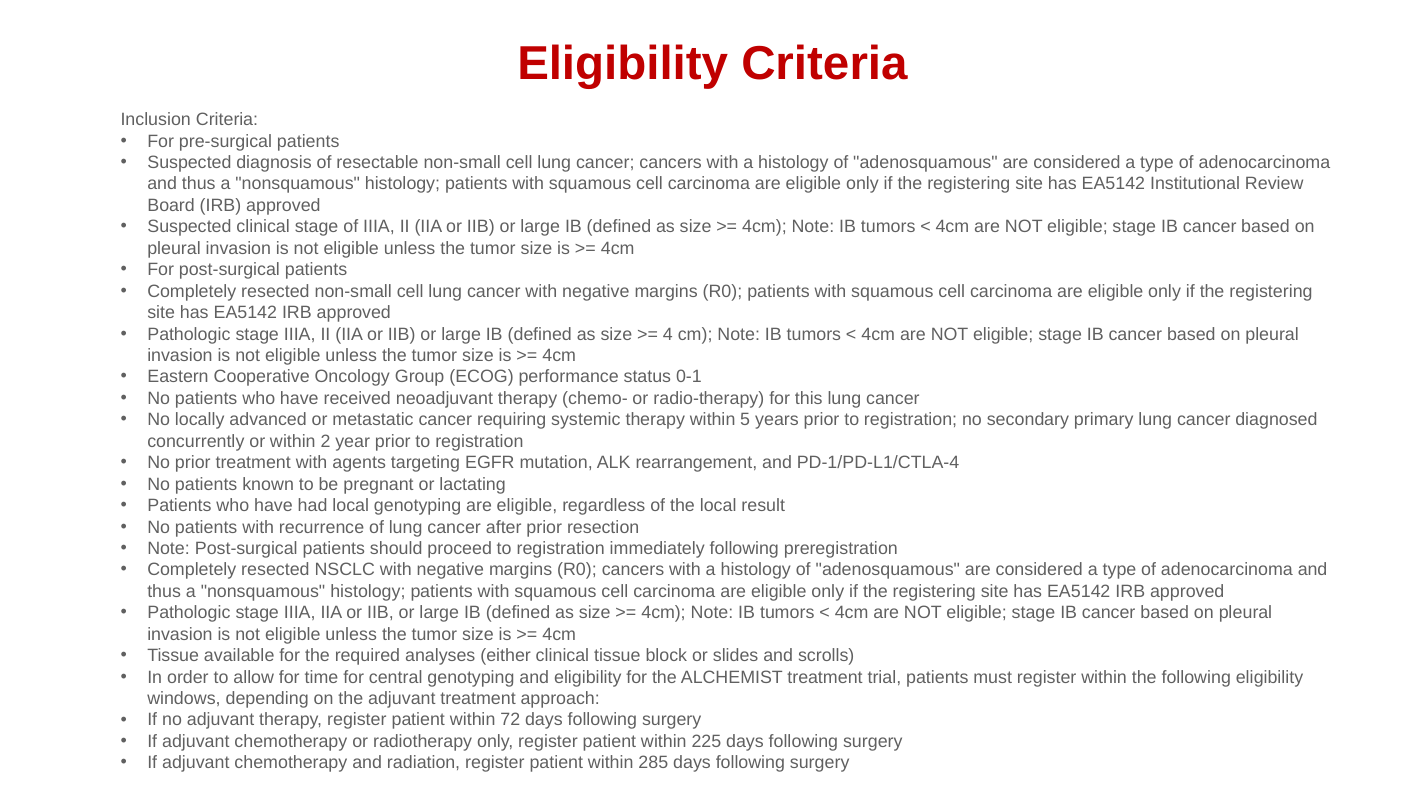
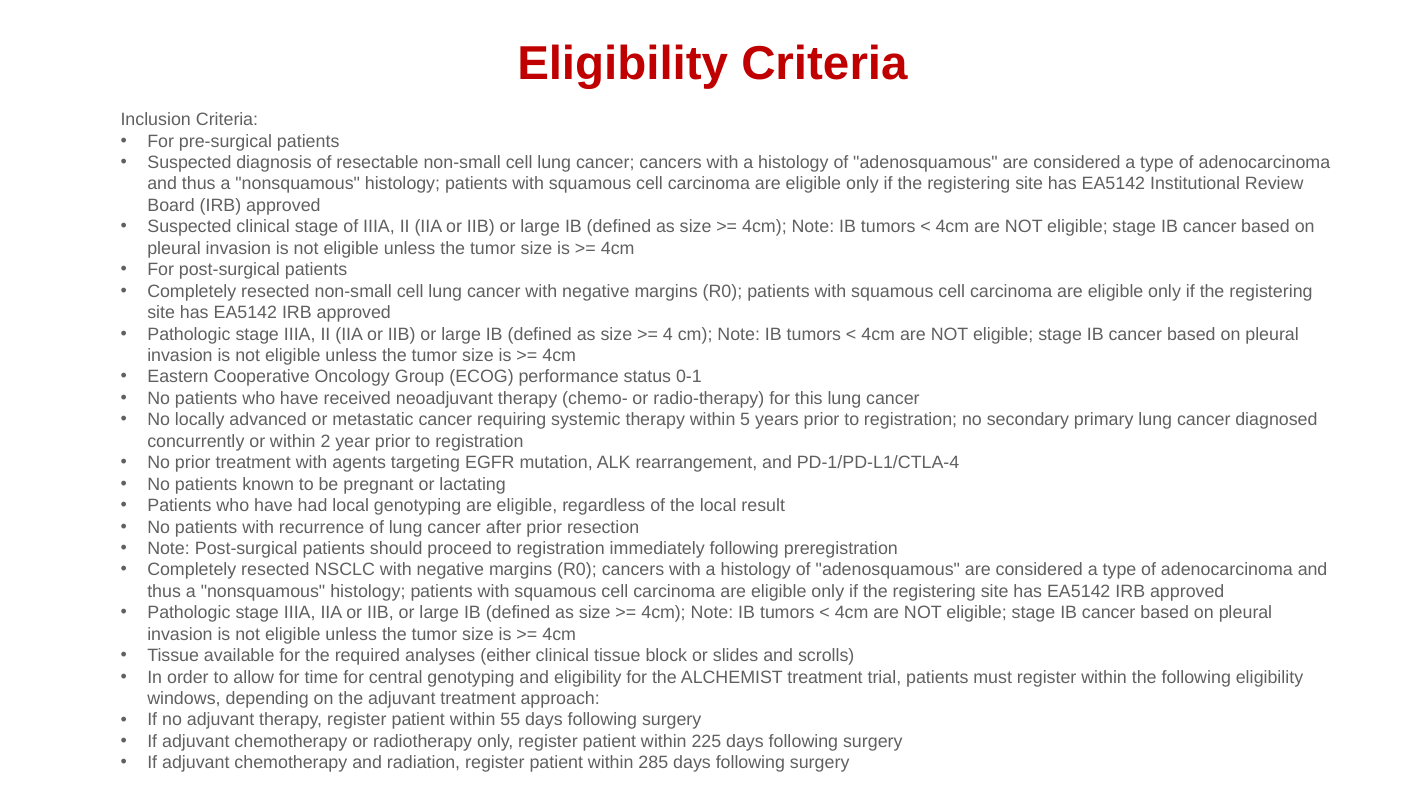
72: 72 -> 55 (510, 720)
